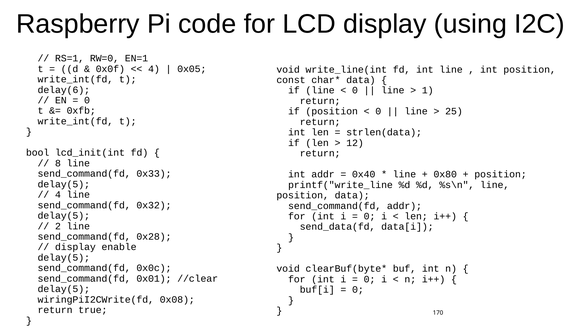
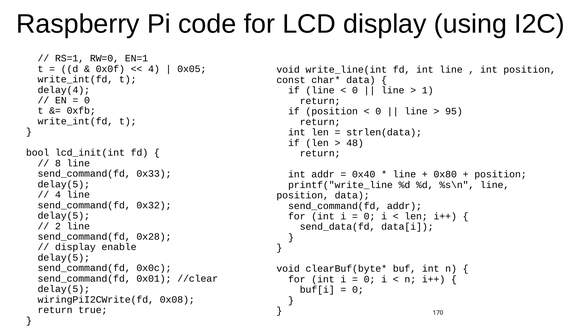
delay(6: delay(6 -> delay(4 (64, 90)
25: 25 -> 95 (454, 112)
12: 12 -> 48 (355, 143)
